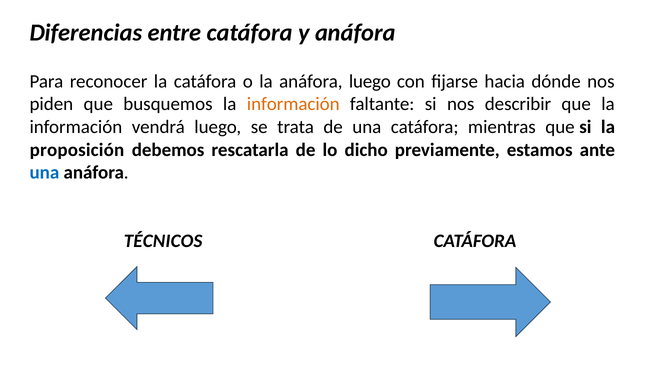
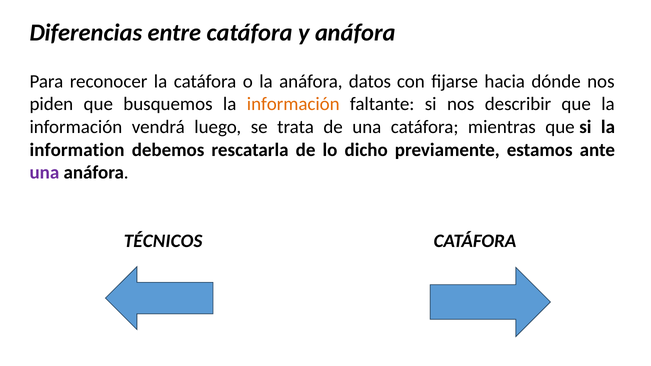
anáfora luego: luego -> datos (370, 81)
proposición: proposición -> information (77, 150)
una colour: blue -> purple (44, 173)
